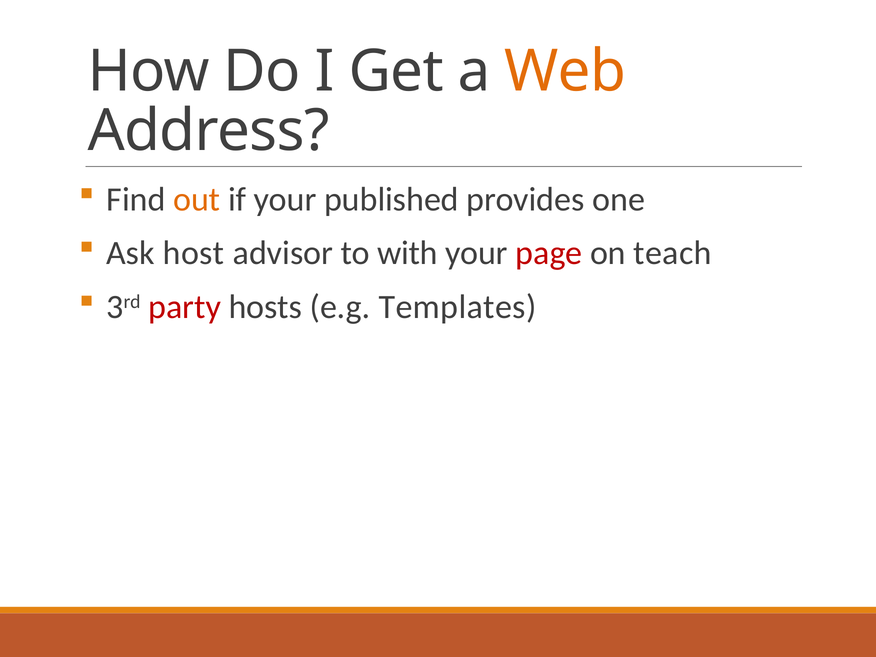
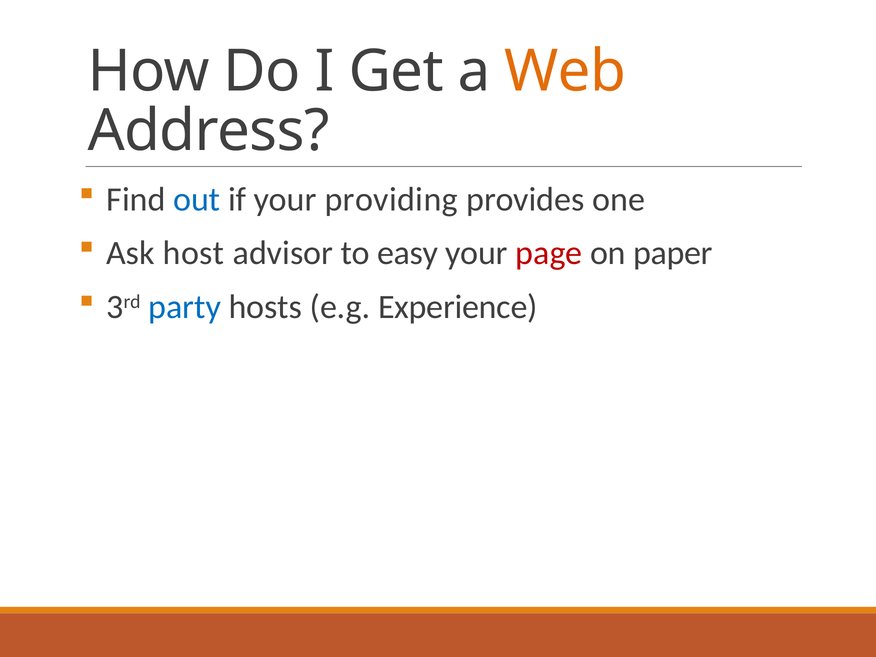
out colour: orange -> blue (197, 199)
published: published -> providing (391, 199)
with: with -> easy (408, 253)
teach: teach -> paper (673, 253)
party colour: red -> blue (185, 307)
Templates: Templates -> Experience (458, 307)
